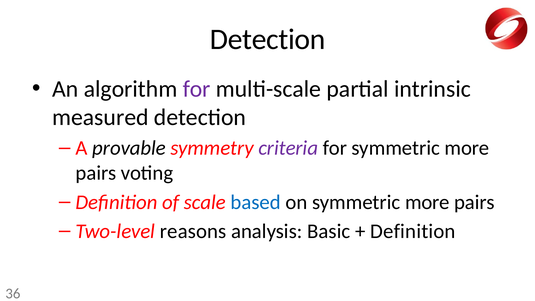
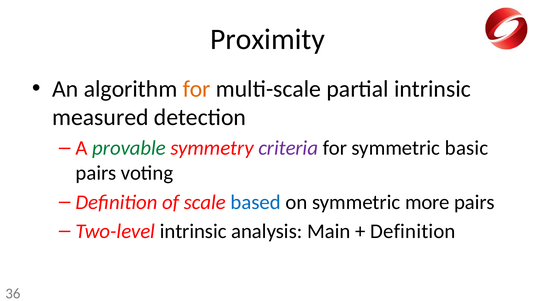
Detection: Detection -> Proximity (268, 39)
for colour: purple -> orange (197, 89)
provable colour: black -> green (129, 148)
for symmetric more: more -> basic (467, 148)
Two-level reasons: reasons -> intrinsic (193, 231)
Basic: Basic -> Main (329, 231)
